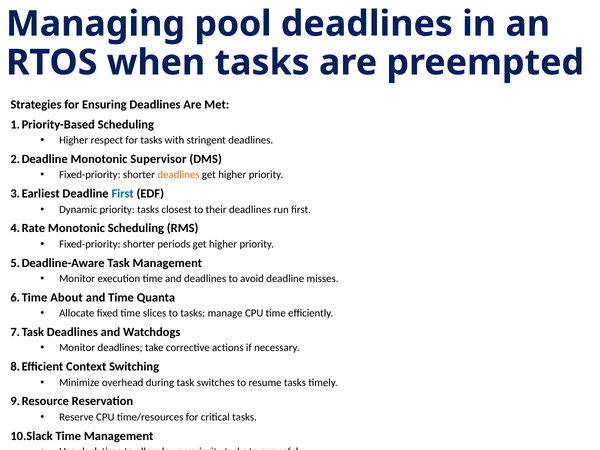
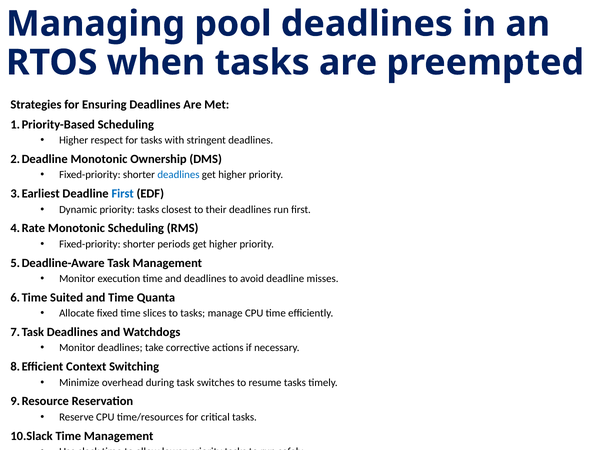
Supervisor: Supervisor -> Ownership (158, 159)
deadlines colour: orange -> blue (178, 175)
About: About -> Suited (67, 297)
